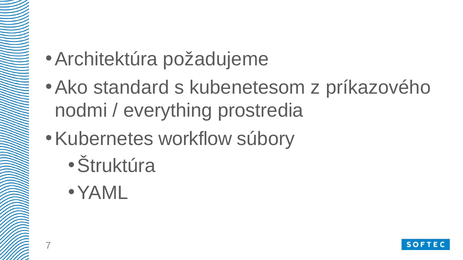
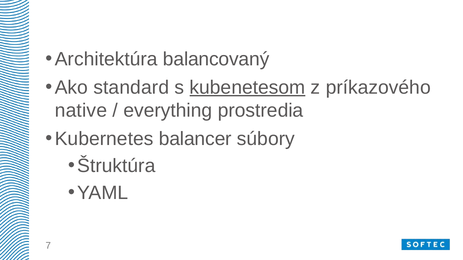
požadujeme: požadujeme -> balancovaný (216, 59)
kubenetesom underline: none -> present (247, 88)
nodmi: nodmi -> native (81, 111)
workflow: workflow -> balancer (195, 139)
